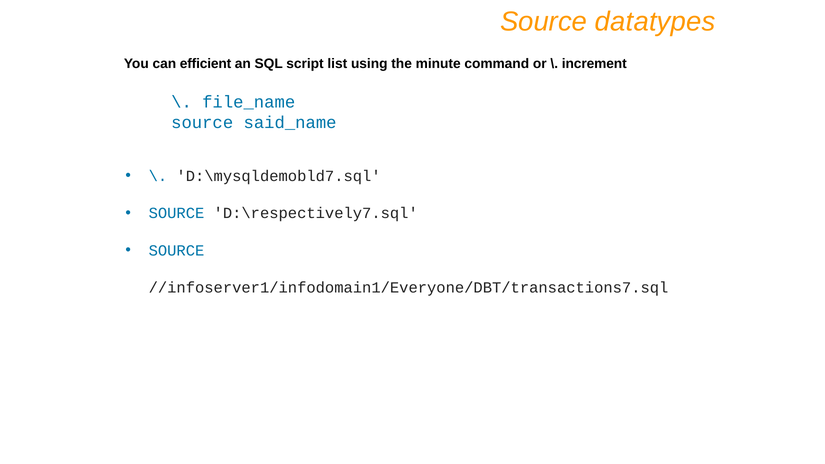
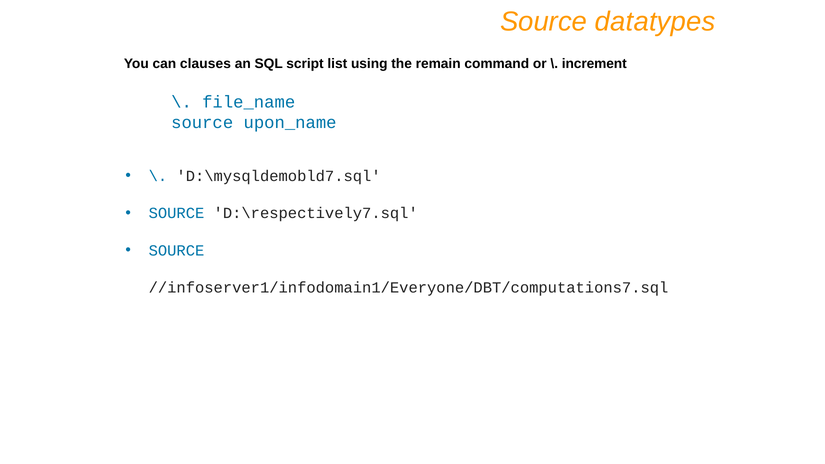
efficient: efficient -> clauses (205, 64)
minute: minute -> remain (438, 64)
said_name: said_name -> upon_name (290, 123)
//infoserver1/infodomain1/Everyone/DBT/transactions7.sql: //infoserver1/infodomain1/Everyone/DBT/transactions7.sql -> //infoserver1/infodomain1/Everyone/DBT/computations7.sql (409, 288)
